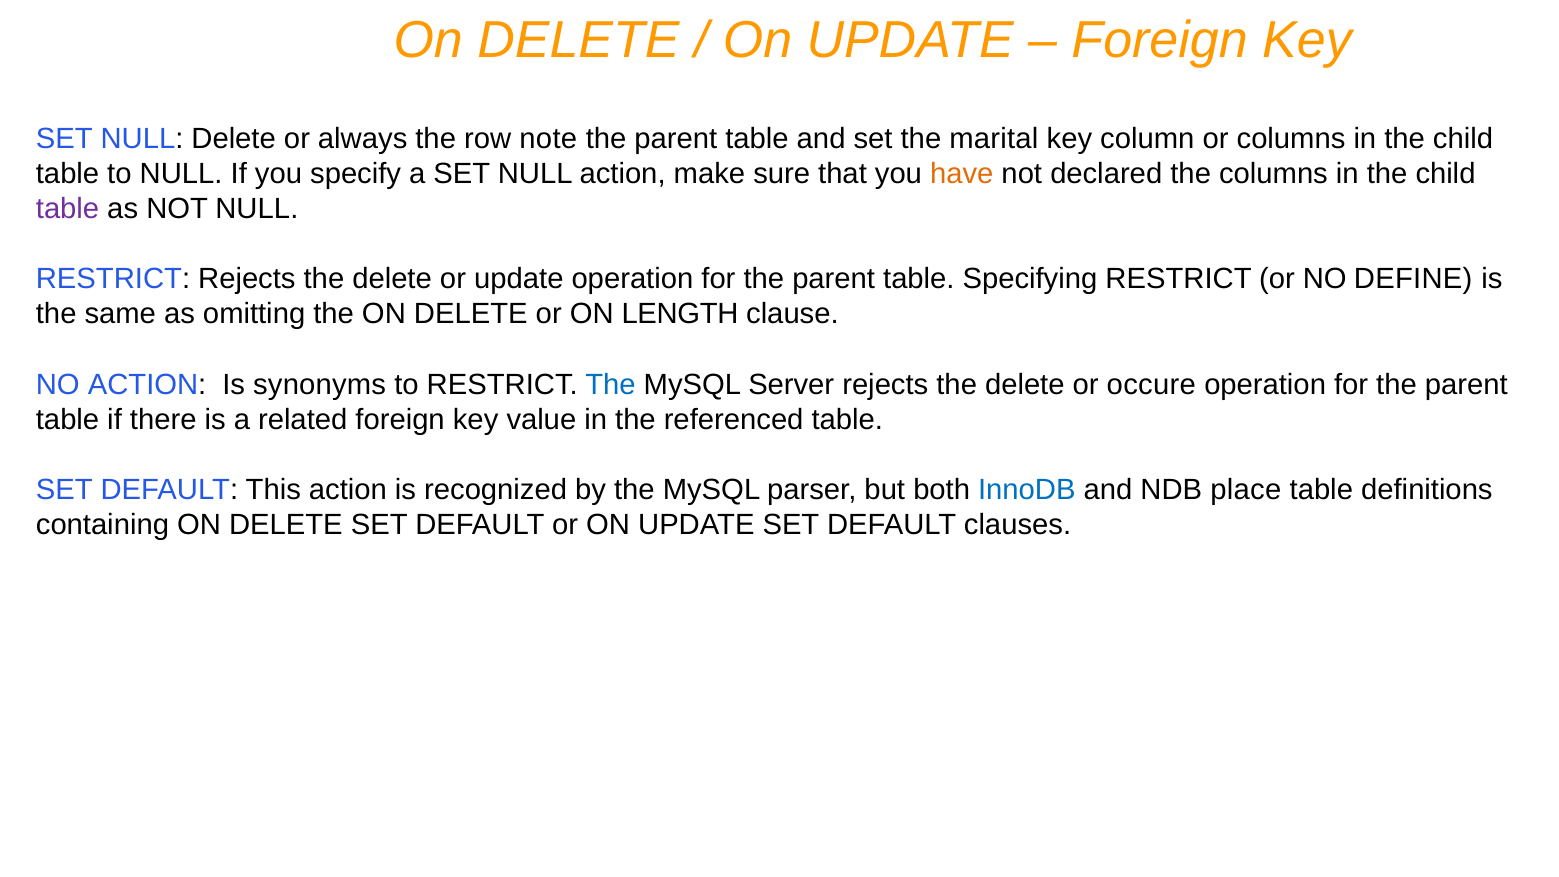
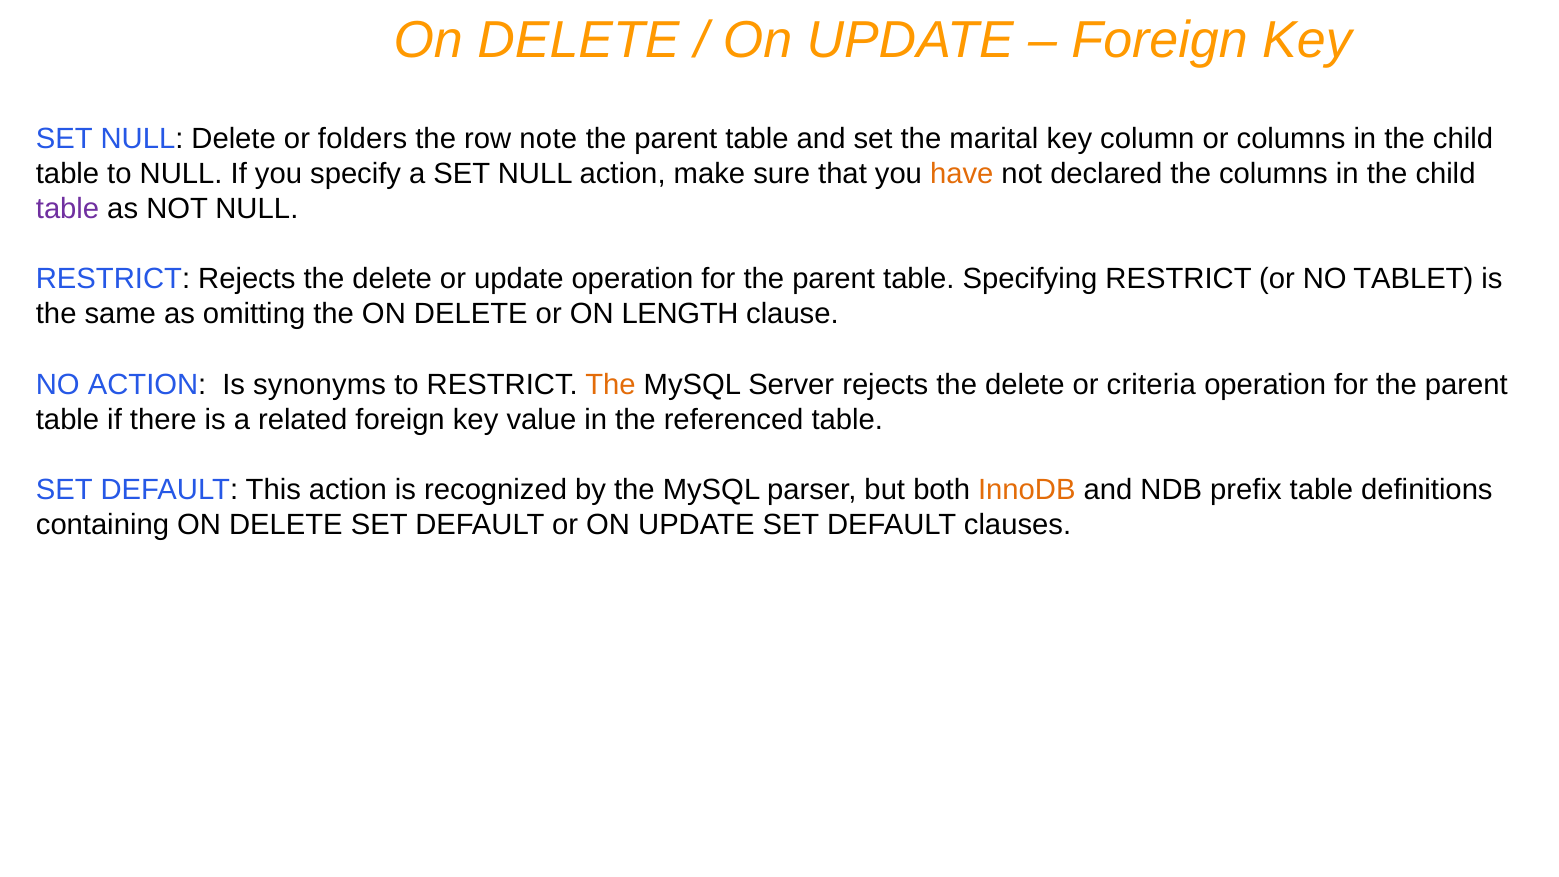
always: always -> folders (363, 139)
DEFINE: DEFINE -> TABLET (1413, 279)
The colour: blue -> orange (610, 384)
occure: occure -> criteria (1151, 384)
InnoDB colour: blue -> orange (1027, 490)
place: place -> prefix (1246, 490)
